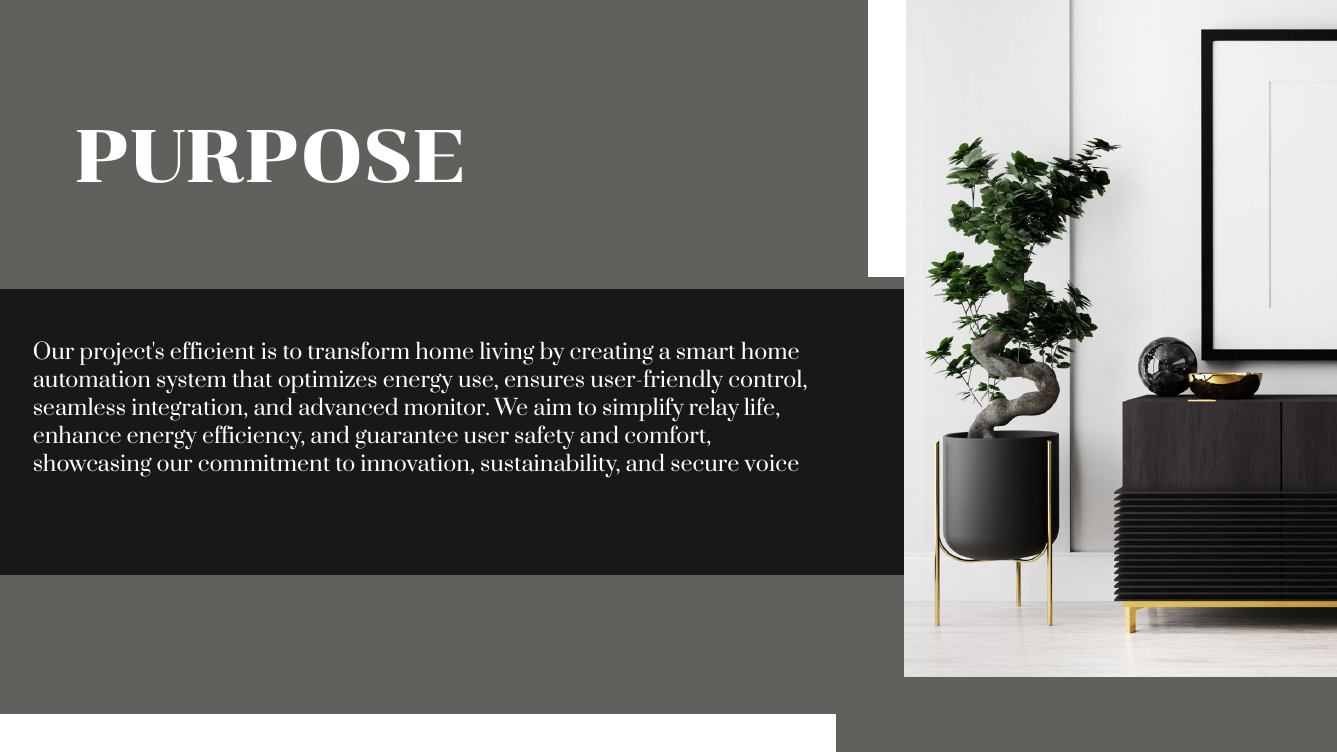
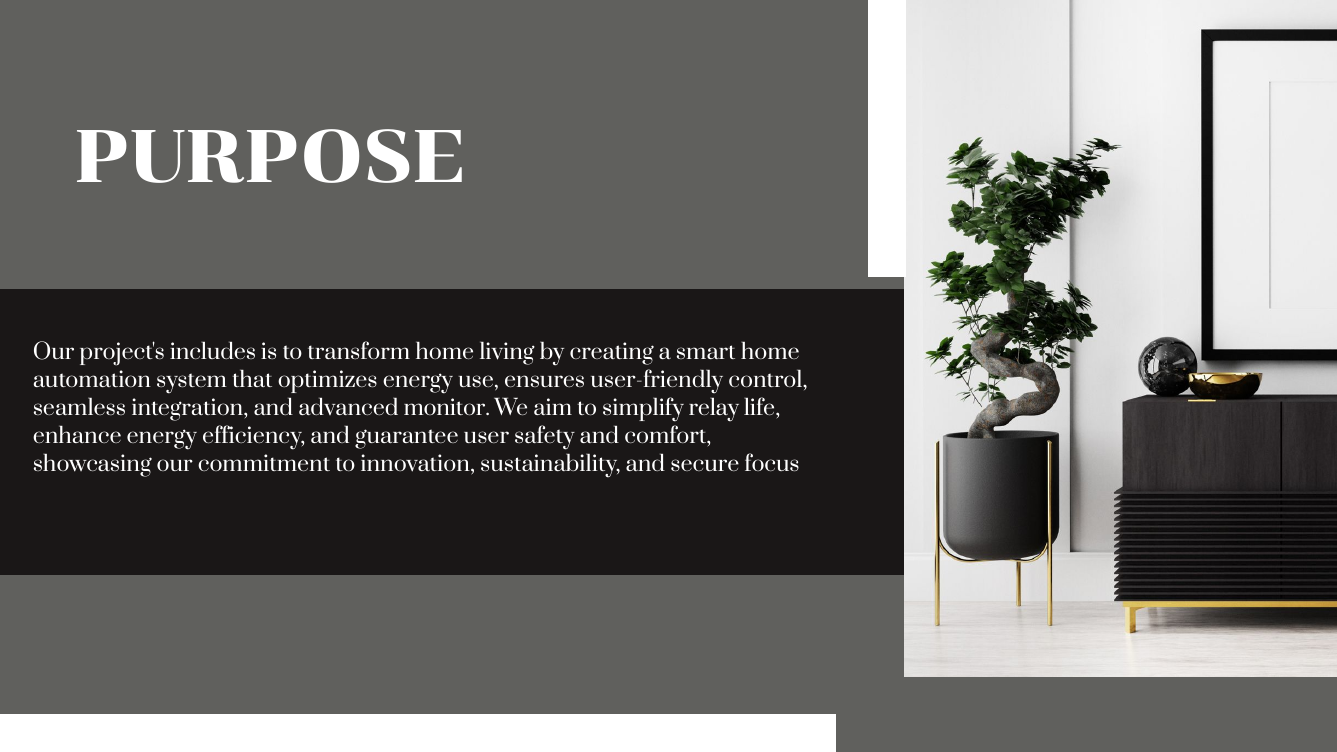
efficient: efficient -> includes (213, 353)
voice: voice -> focus (772, 465)
